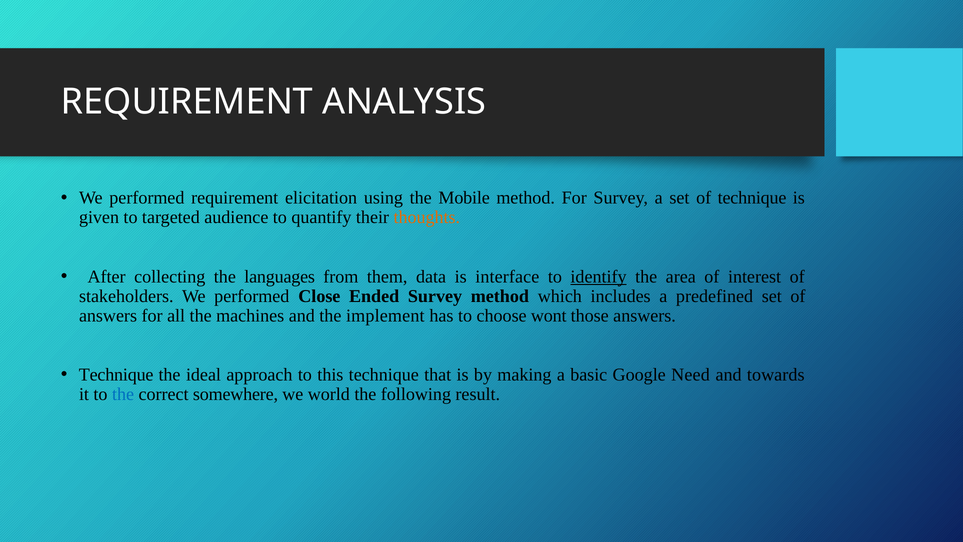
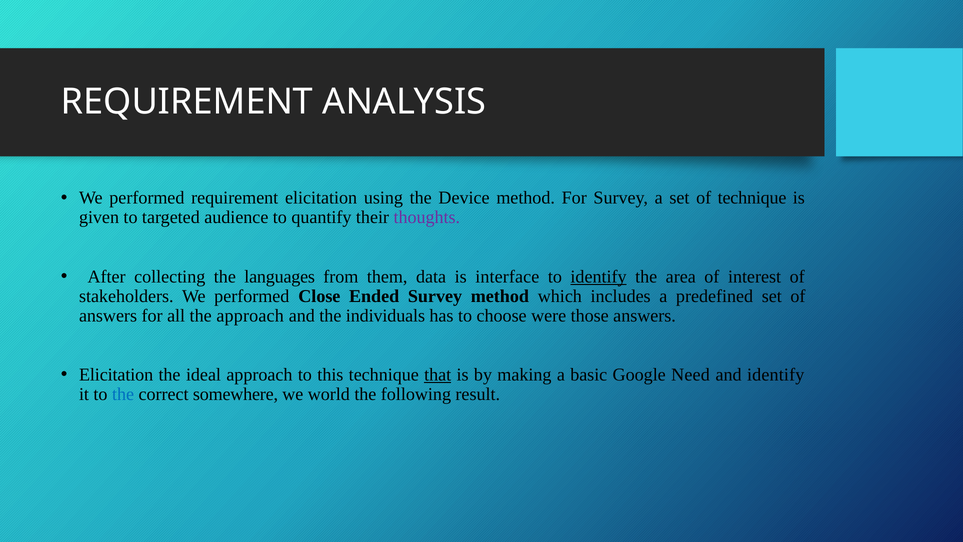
Mobile: Mobile -> Device (464, 198)
thoughts colour: orange -> purple (427, 217)
the machines: machines -> approach (250, 315)
implement: implement -> individuals (385, 315)
wont: wont -> were (549, 315)
Technique: Technique -> Elicitation (116, 374)
that underline: none -> present (438, 374)
and towards: towards -> identify (776, 374)
